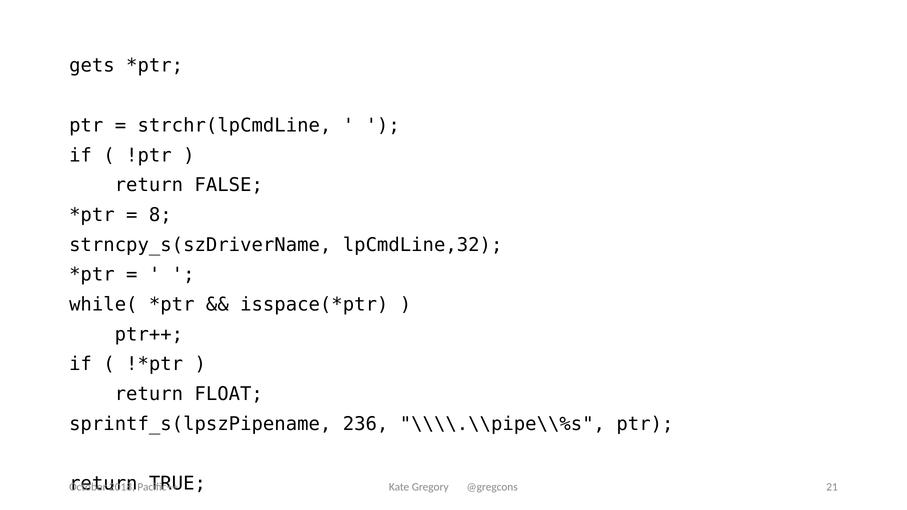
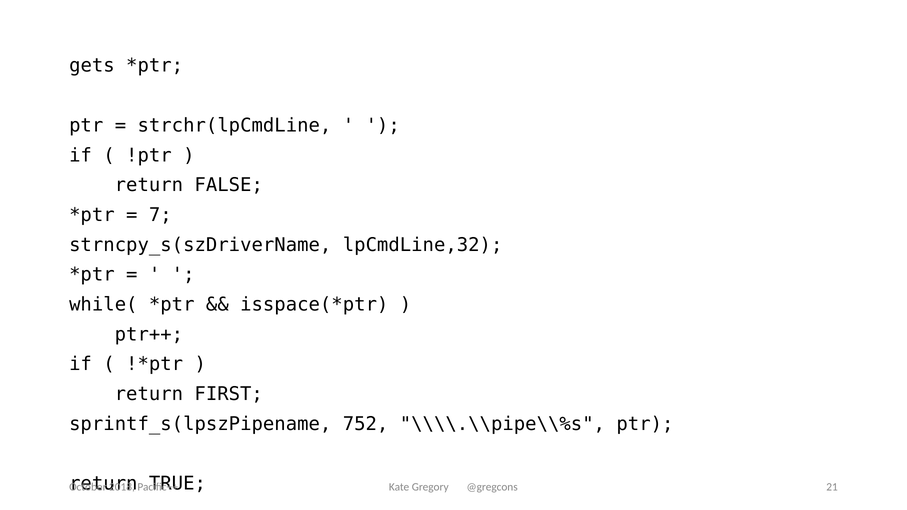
8: 8 -> 7 (160, 215)
FLOAT: FLOAT -> FIRST (229, 394)
236: 236 -> 752 (366, 424)
